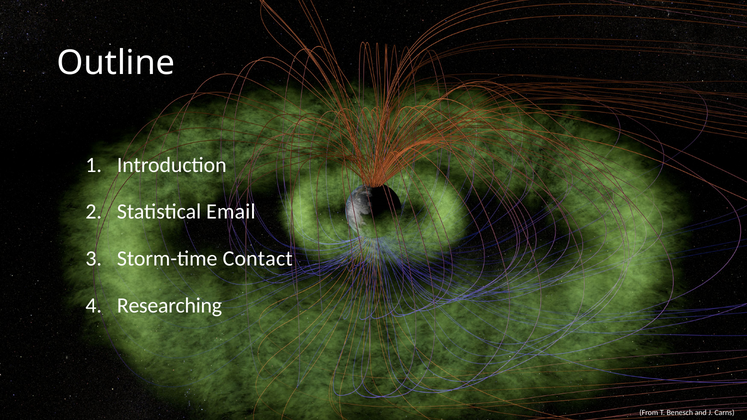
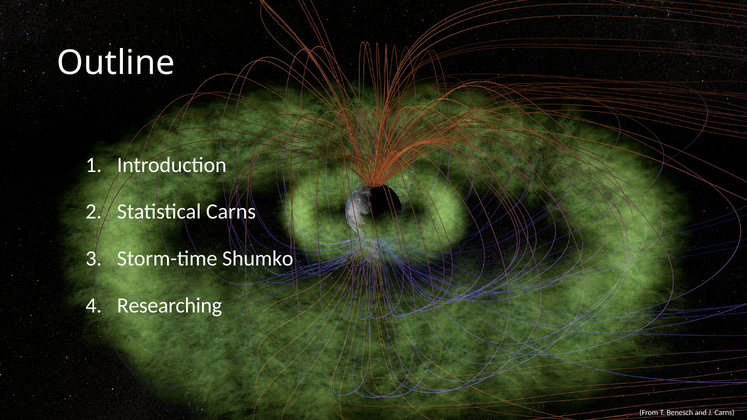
Statistical Email: Email -> Carns (231, 212)
Contact: Contact -> Shumko (258, 259)
